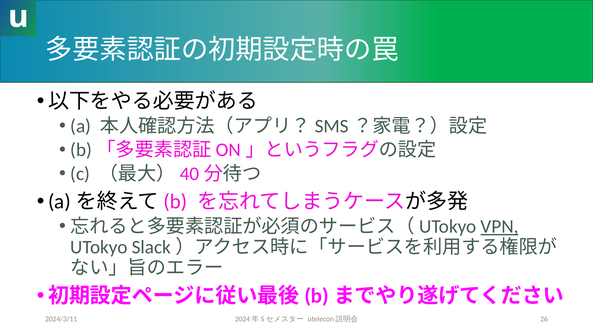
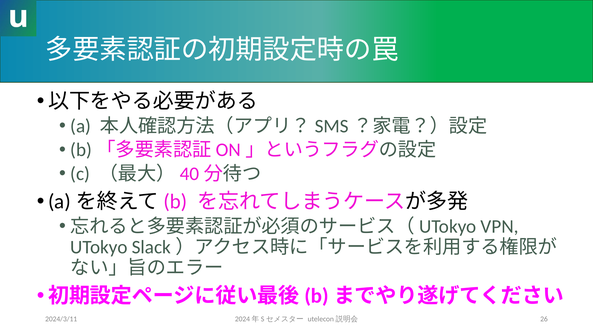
VPN underline: present -> none (500, 226)
